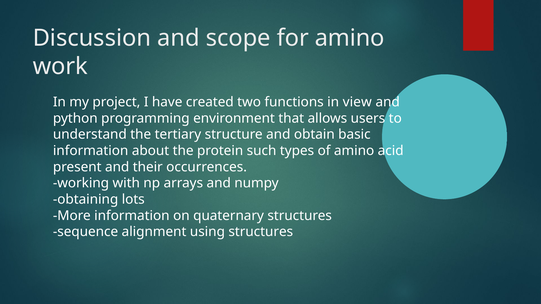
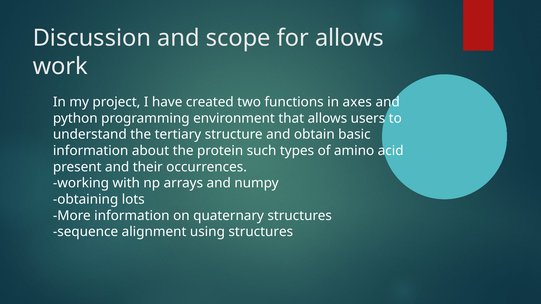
for amino: amino -> allows (350, 38)
view: view -> axes (357, 102)
